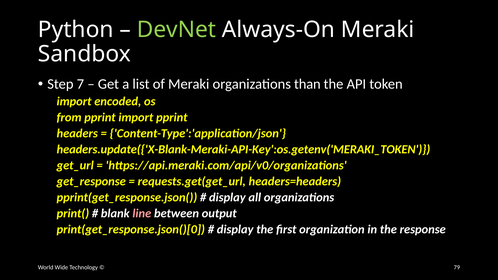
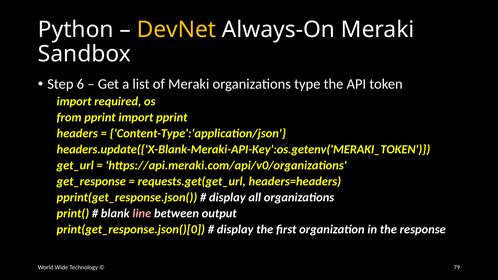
DevNet colour: light green -> yellow (177, 30)
7: 7 -> 6 (80, 84)
than: than -> type (307, 84)
encoded: encoded -> required (118, 101)
